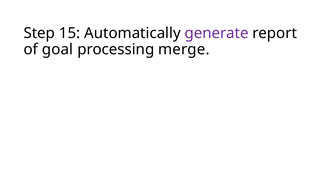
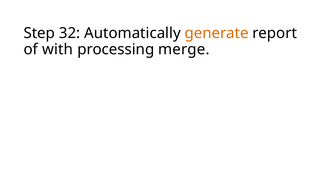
15: 15 -> 32 (70, 33)
generate colour: purple -> orange (217, 33)
goal: goal -> with (57, 49)
